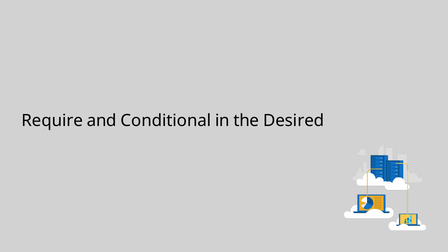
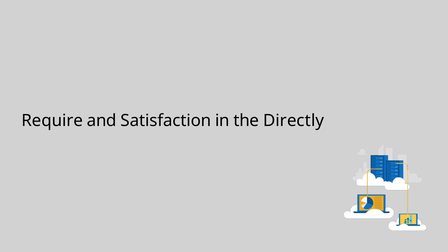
Conditional: Conditional -> Satisfaction (166, 121)
Desired: Desired -> Directly (294, 121)
